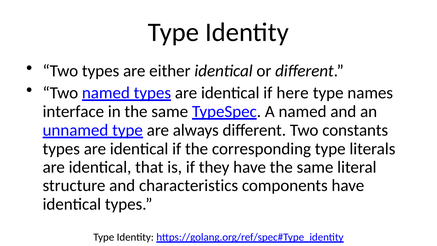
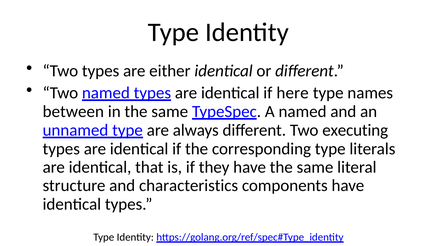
interface: interface -> between (73, 111)
constants: constants -> executing (355, 130)
